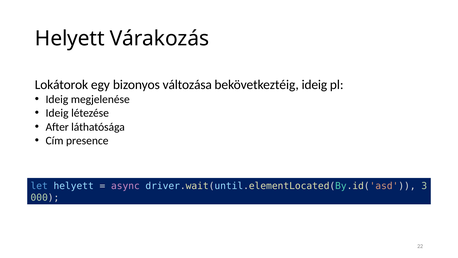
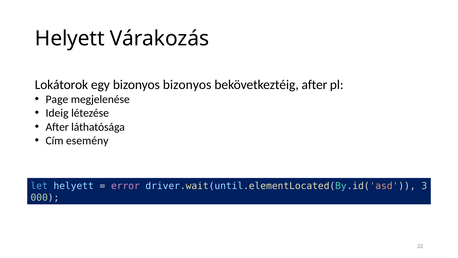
bizonyos változása: változása -> bizonyos (187, 84)
bekövetkeztéig ideig: ideig -> after (314, 84)
Ideig: Ideig -> Page (57, 99)
presence: presence -> esemény (87, 140)
async: async -> error (125, 186)
